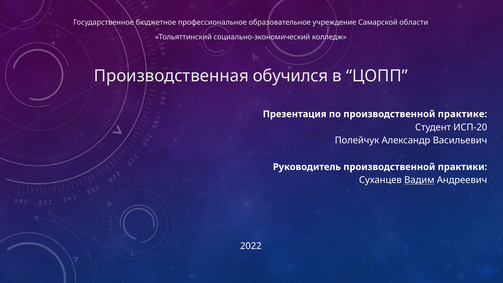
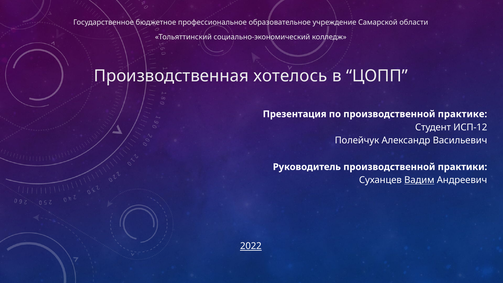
обучился: обучился -> хотелось (290, 76)
ИСП-20: ИСП-20 -> ИСП-12 (470, 127)
2022 underline: none -> present (251, 246)
